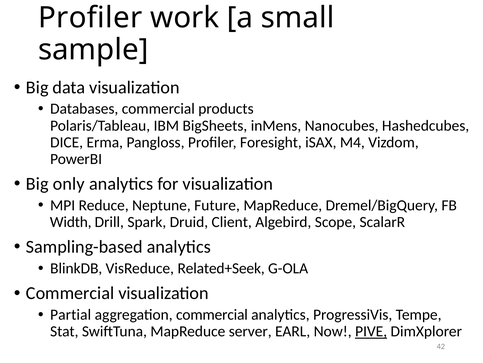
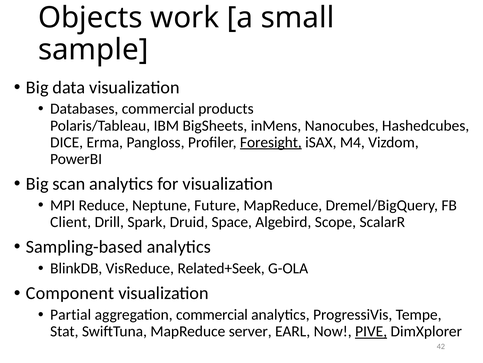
Profiler: Profiler -> Objects (90, 18)
Foresight underline: none -> present (271, 142)
only: only -> scan (69, 183)
Width: Width -> Client (71, 222)
Client: Client -> Space (232, 222)
Commercial: Commercial -> Component (70, 293)
